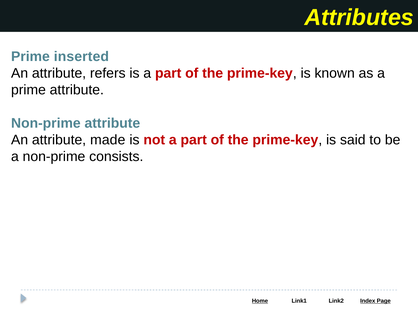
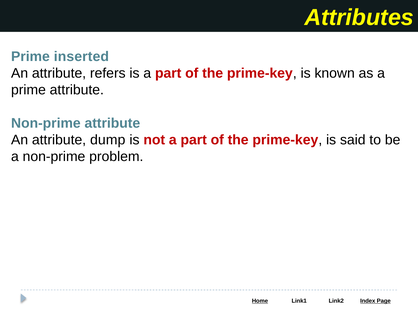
made: made -> dump (108, 140)
consists: consists -> problem (116, 157)
